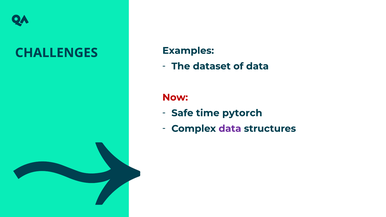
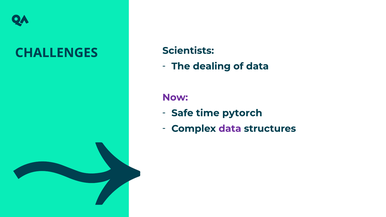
Examples: Examples -> Scientists (188, 51)
dataset: dataset -> dealing (212, 66)
Now colour: red -> purple (175, 97)
